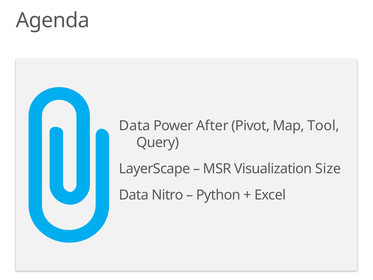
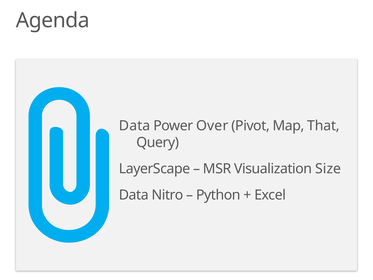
After: After -> Over (212, 126)
Tool: Tool -> That (323, 126)
